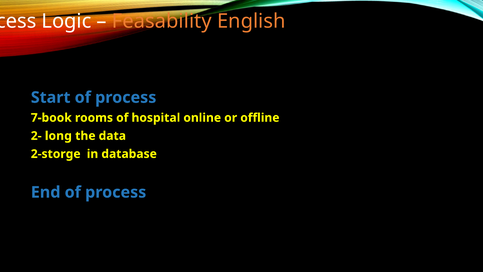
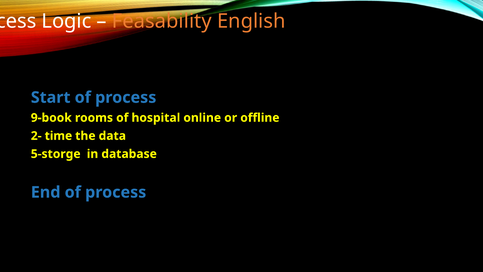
7-book: 7-book -> 9-book (51, 118)
long: long -> time (58, 136)
2-storge: 2-storge -> 5-storge (56, 154)
